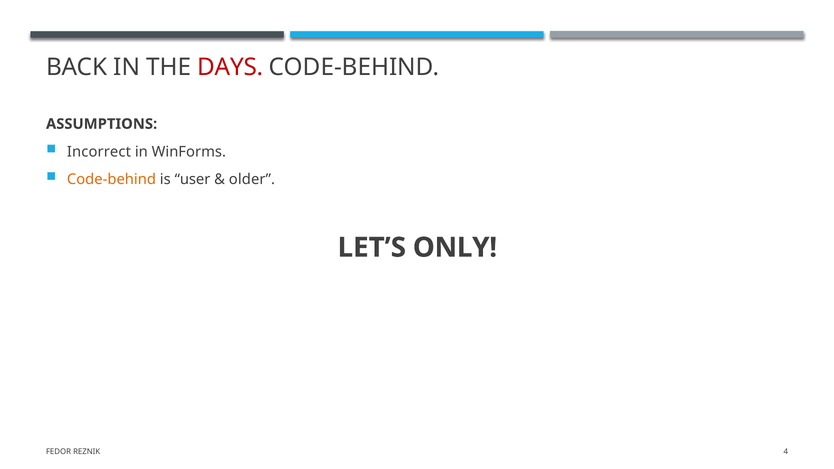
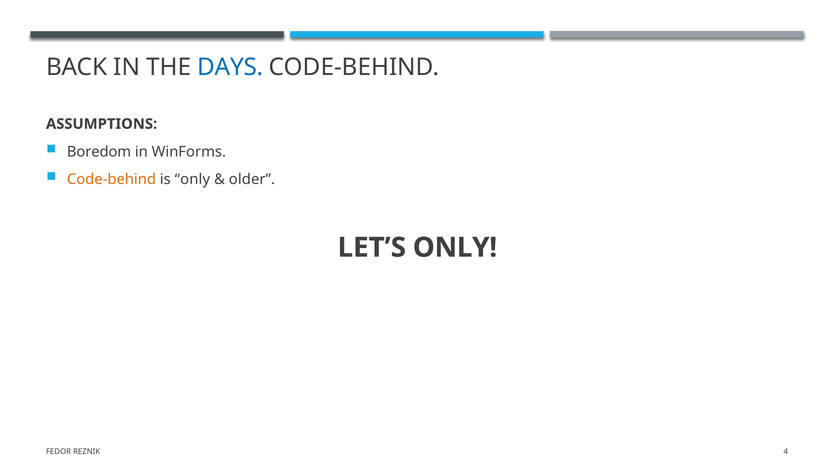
DAYS colour: red -> blue (230, 67)
Incorrect: Incorrect -> Boredom (99, 152)
is user: user -> only (192, 179)
